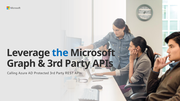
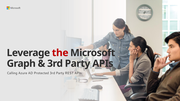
the colour: blue -> red (60, 53)
